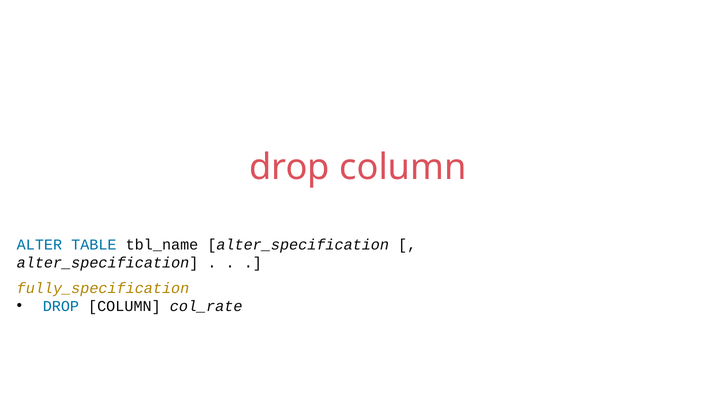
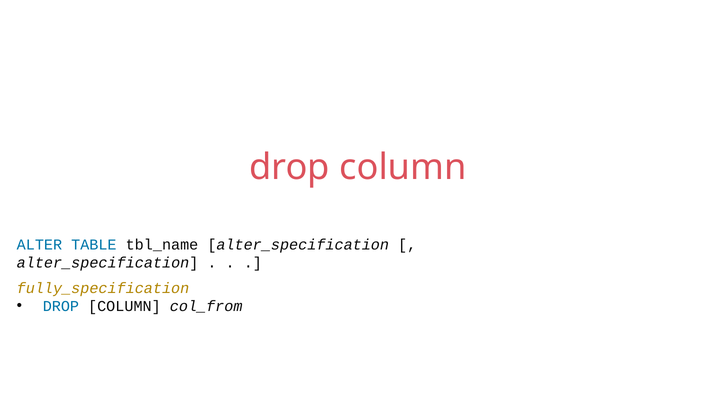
col_rate: col_rate -> col_from (206, 306)
